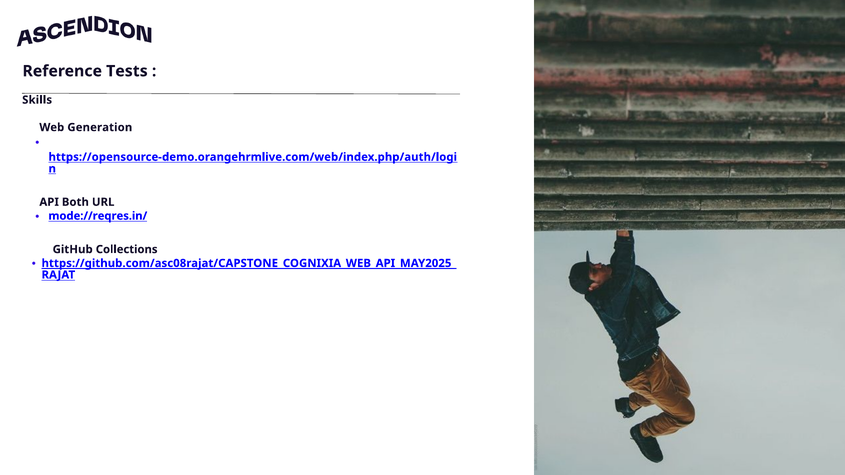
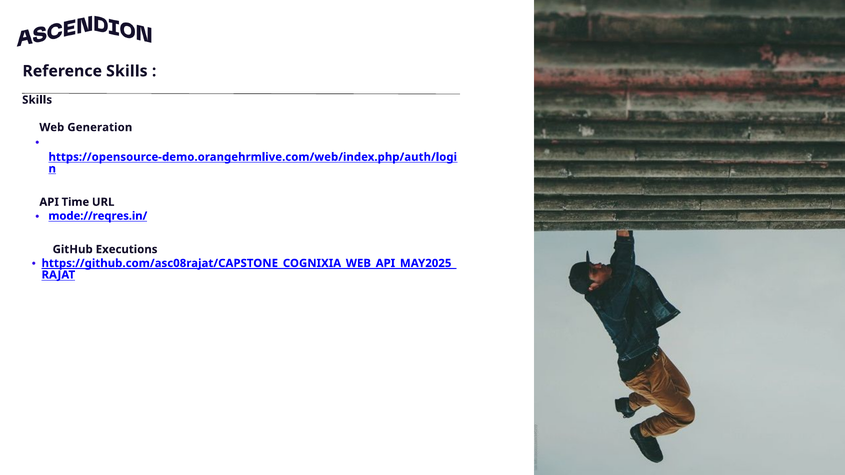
Reference Tests: Tests -> Skills (127, 71)
Both: Both -> Time (75, 202)
Collections: Collections -> Executions (127, 250)
